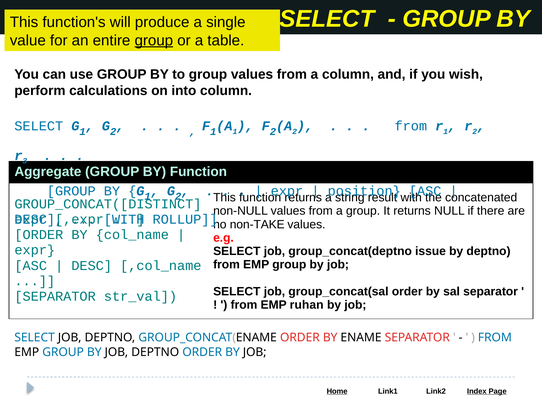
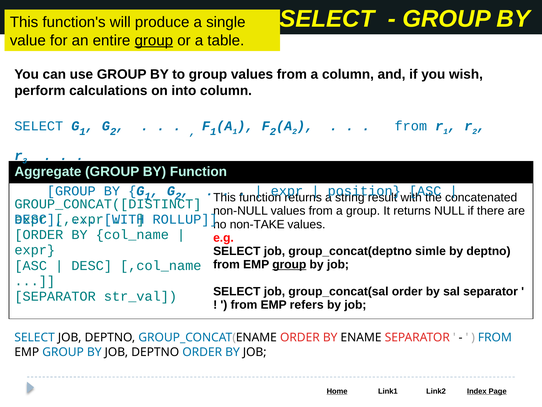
issue: issue -> simle (431, 251)
group underline: none -> present (289, 264)
ruhan: ruhan -> refers (307, 304)
